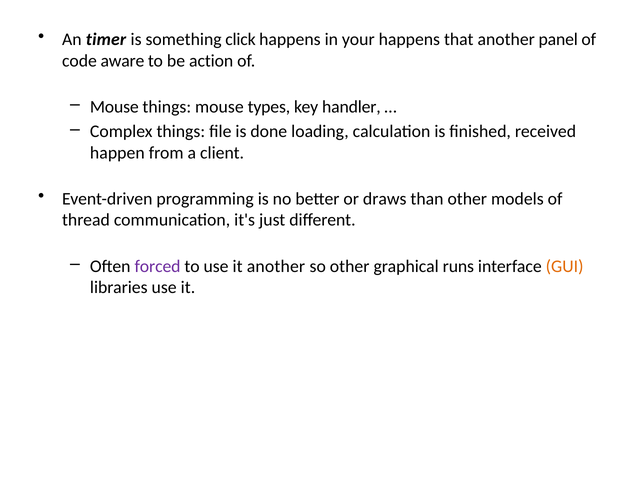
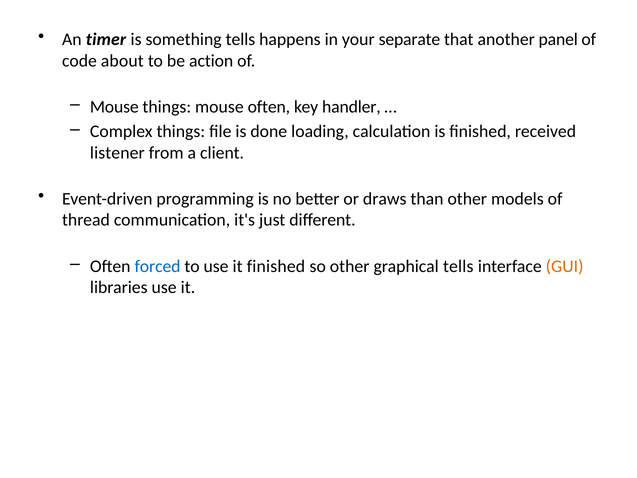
something click: click -> tells (240, 39)
your happens: happens -> separate (409, 39)
aware: aware -> about (122, 61)
mouse types: types -> often (269, 107)
happen: happen -> listener (117, 153)
forced colour: purple -> blue (158, 266)
it another: another -> finished (276, 266)
graphical runs: runs -> tells (458, 266)
